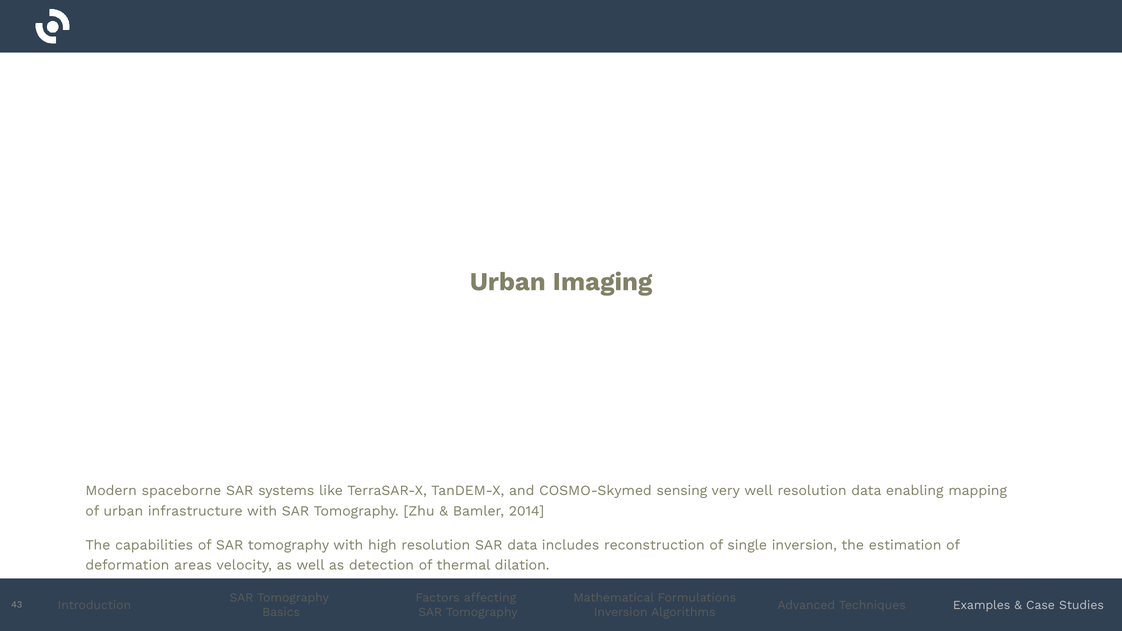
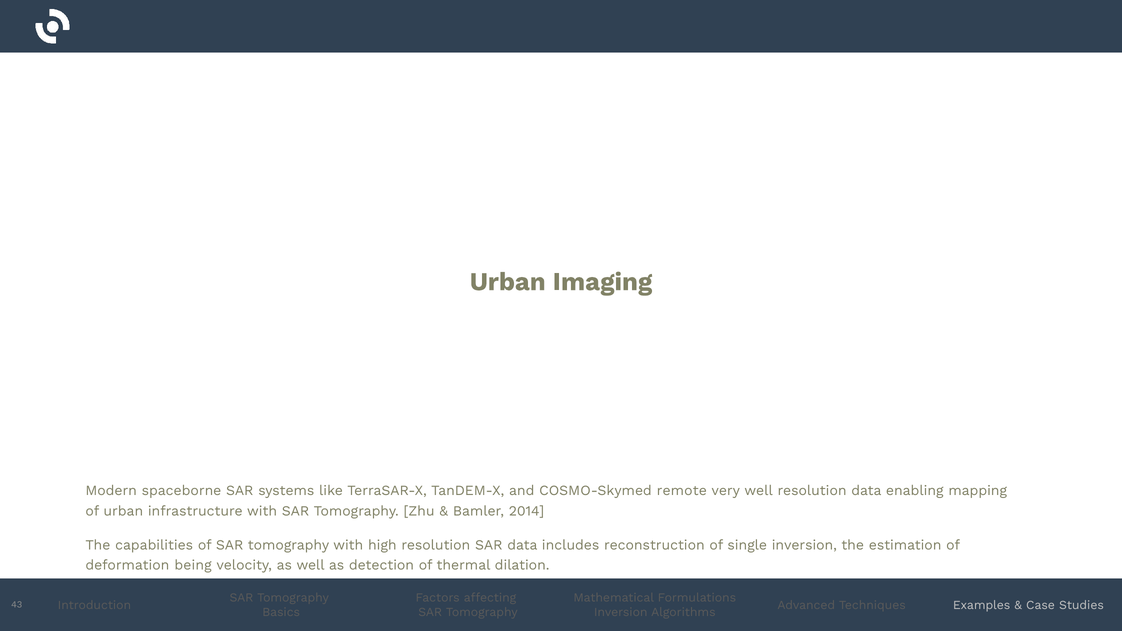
sensing: sensing -> remote (682, 491)
areas: areas -> being (193, 565)
